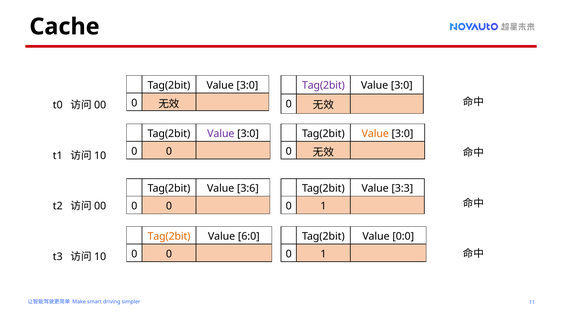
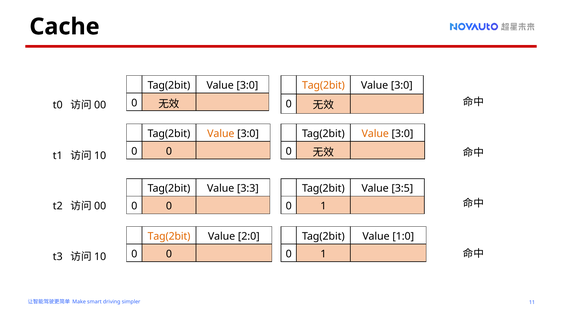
Tag(2bit colour: purple -> orange (323, 85)
Value colour: purple -> orange (221, 134)
3:6: 3:6 -> 3:3 (248, 189)
3:3: 3:3 -> 3:5 (402, 189)
6:0: 6:0 -> 2:0 (249, 236)
0:0: 0:0 -> 1:0 (403, 236)
